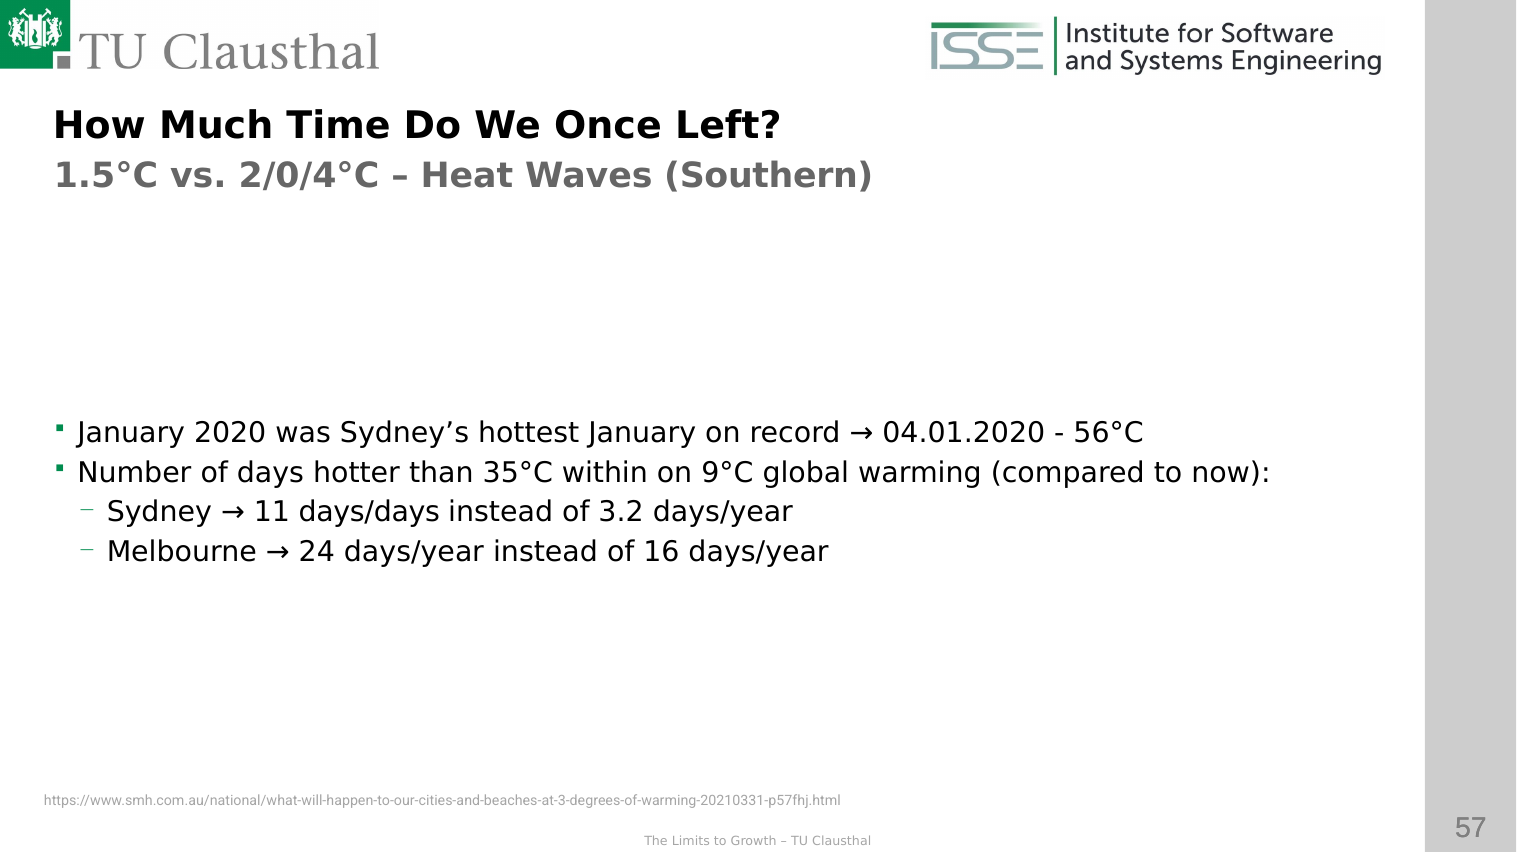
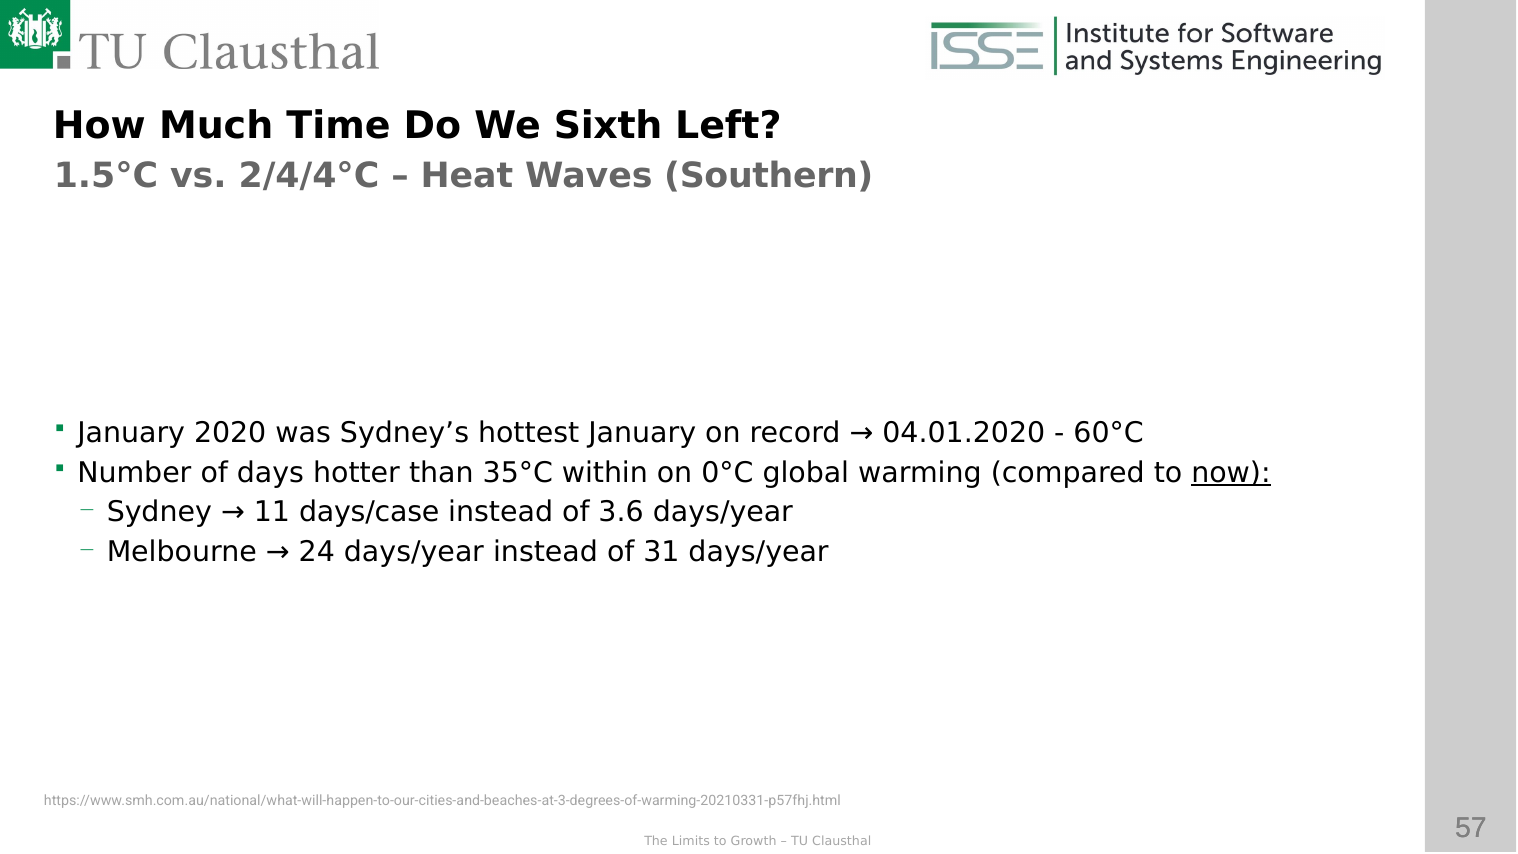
Once: Once -> Sixth (608, 126)
2/0/4°C: 2/0/4°C -> 2/4/4°C (309, 176)
56°C: 56°C -> 60°C (1109, 433)
9°C: 9°C -> 0°C (727, 473)
now underline: none -> present (1231, 473)
days/days: days/days -> days/case (369, 513)
3.2: 3.2 -> 3.6 (621, 513)
16: 16 -> 31 (661, 552)
